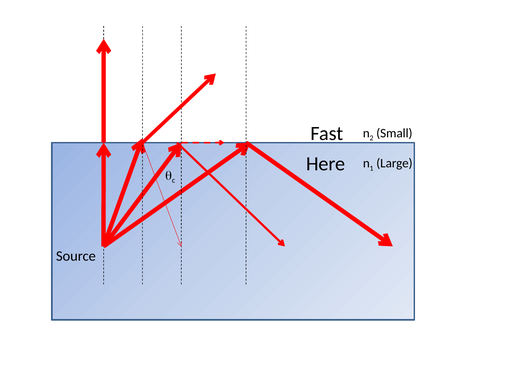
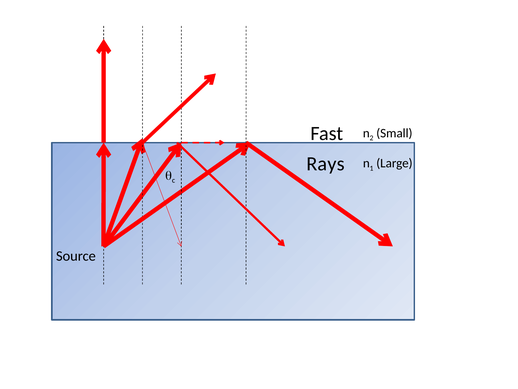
Here: Here -> Rays (326, 164)
